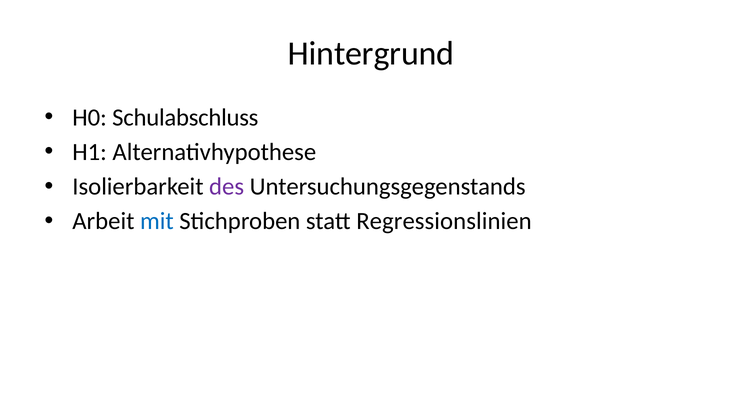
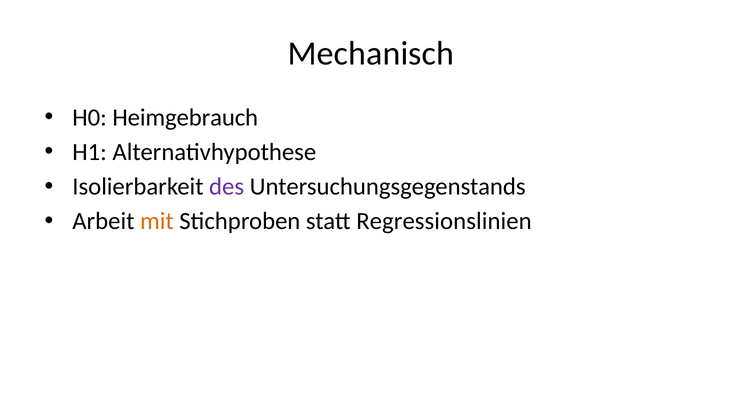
Hintergrund: Hintergrund -> Mechanisch (371, 54)
Schulabschluss: Schulabschluss -> Heimgebrauch (185, 118)
mit colour: blue -> orange (157, 222)
